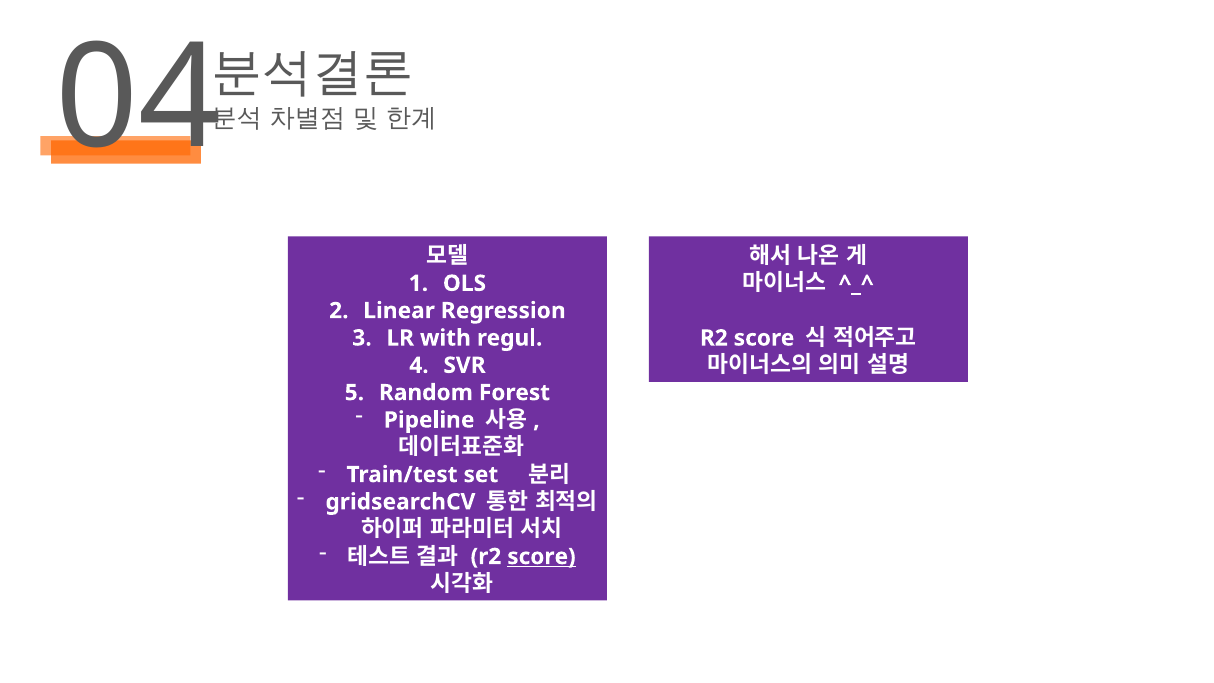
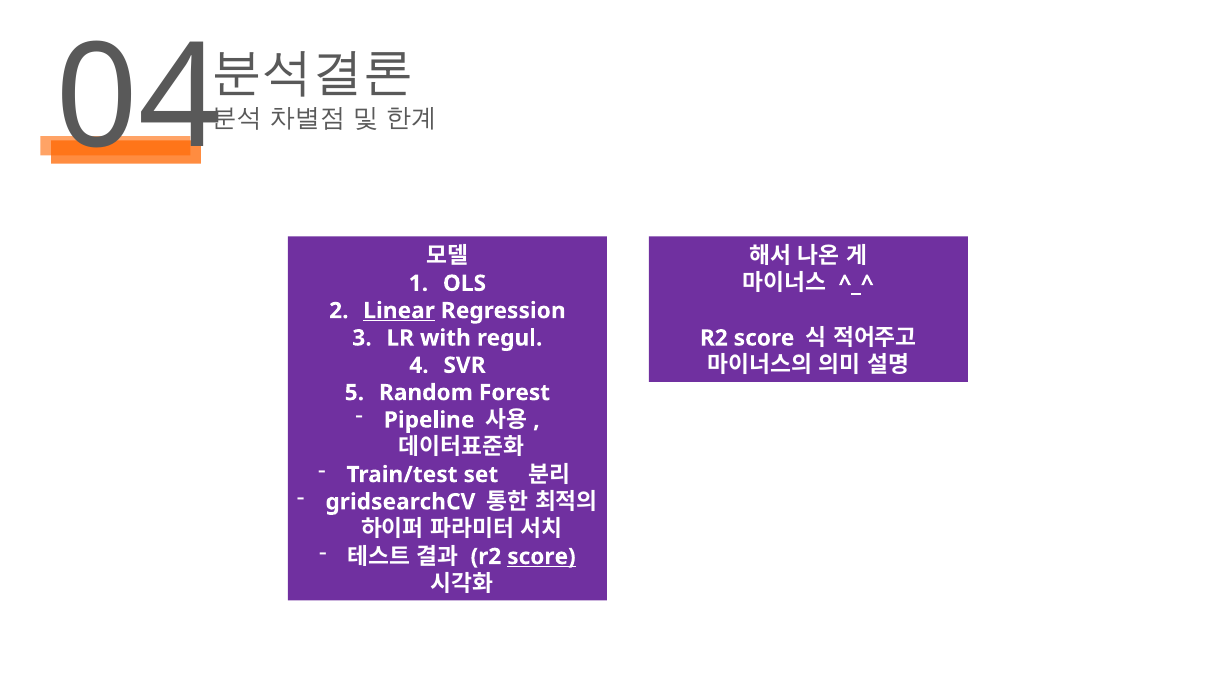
Linear underline: none -> present (399, 311)
